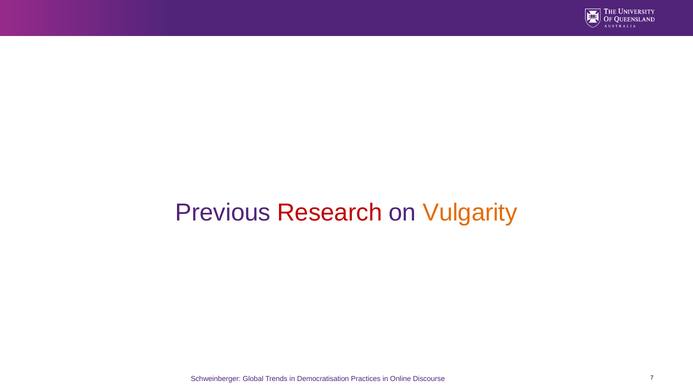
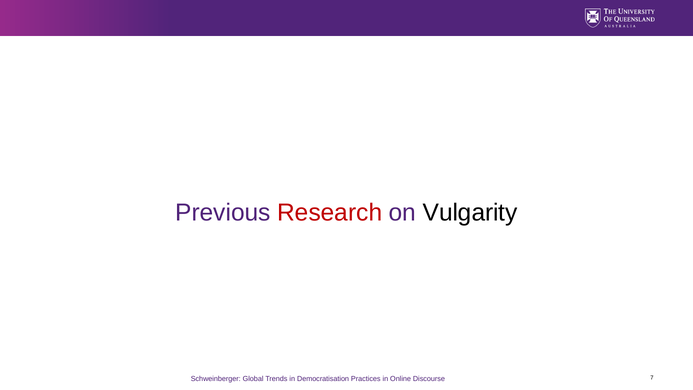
Vulgarity colour: orange -> black (470, 212)
